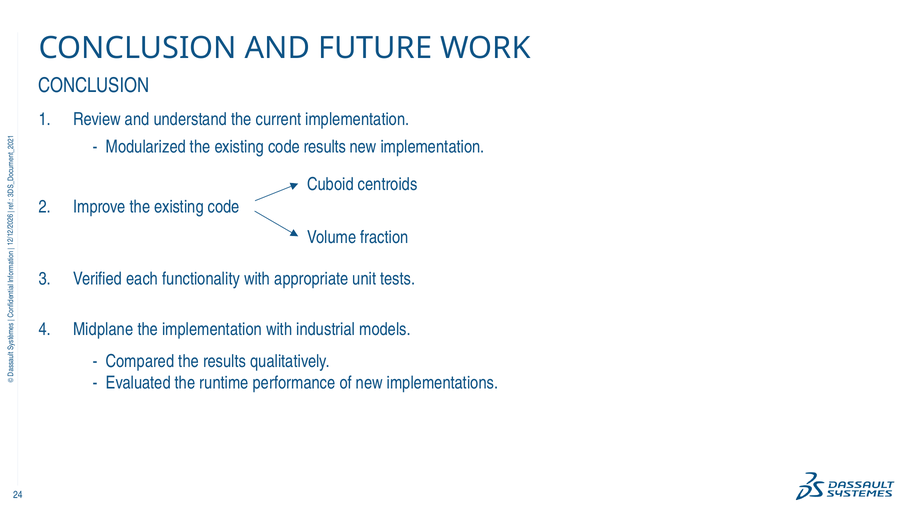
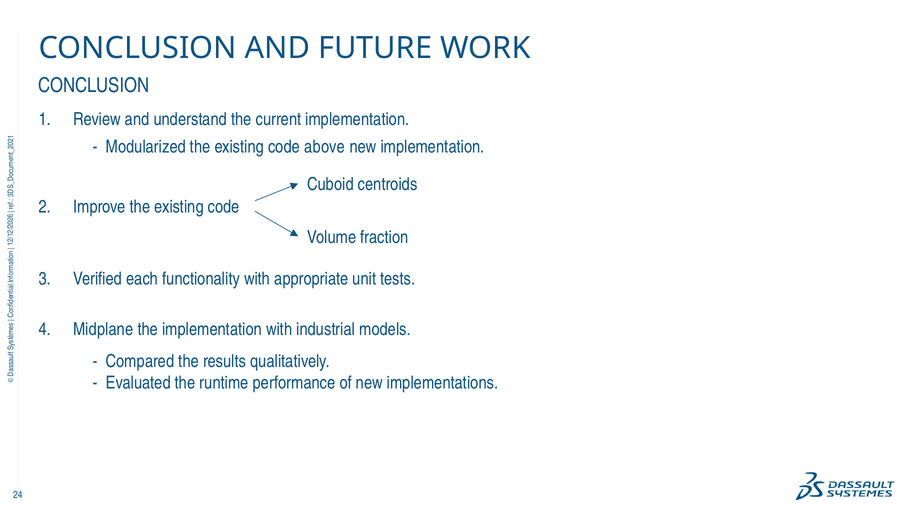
code results: results -> above (325, 147)
